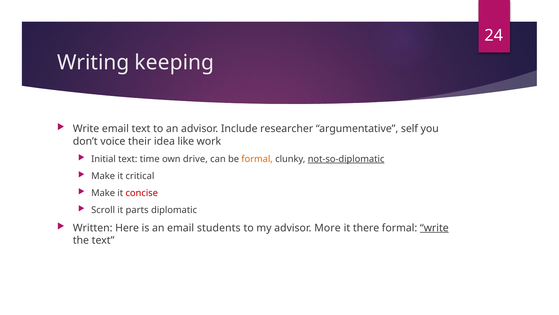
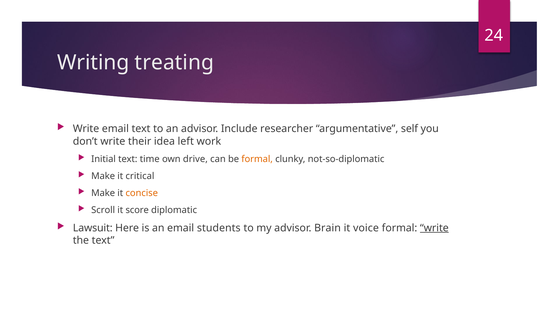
keeping: keeping -> treating (174, 62)
don’t voice: voice -> write (113, 141)
like: like -> left (186, 141)
not-so-diplomatic underline: present -> none (346, 159)
concise colour: red -> orange (142, 193)
parts: parts -> score (137, 210)
Written: Written -> Lawsuit (93, 227)
More: More -> Brain (328, 227)
there: there -> voice (366, 227)
